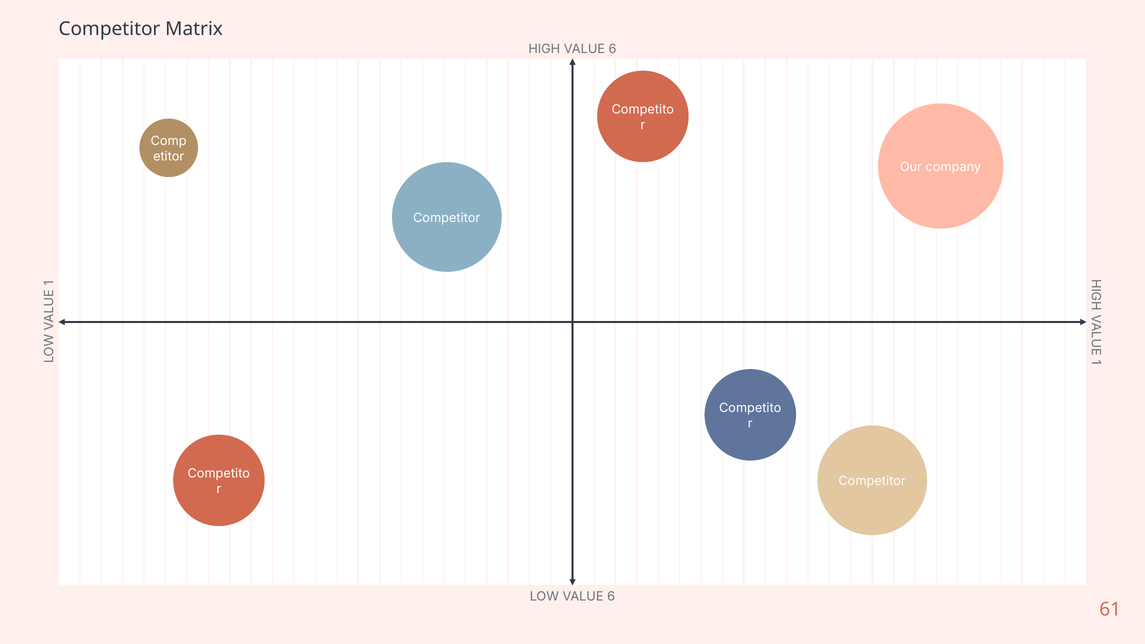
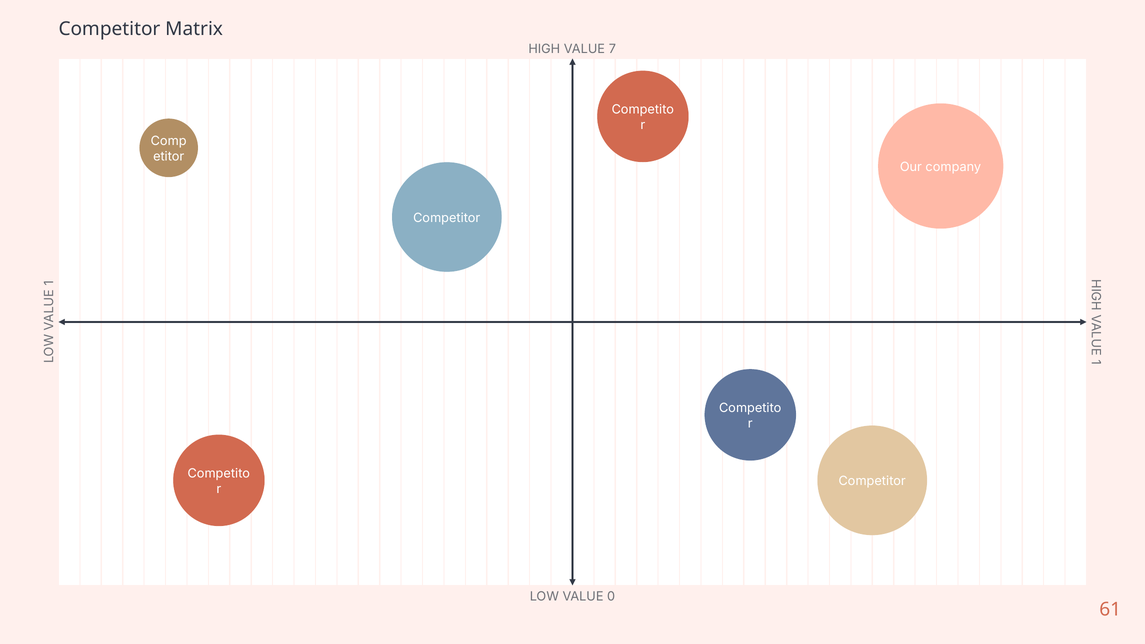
HIGH VALUE 6: 6 -> 7 (612, 49)
LOW VALUE 6: 6 -> 0 (611, 597)
